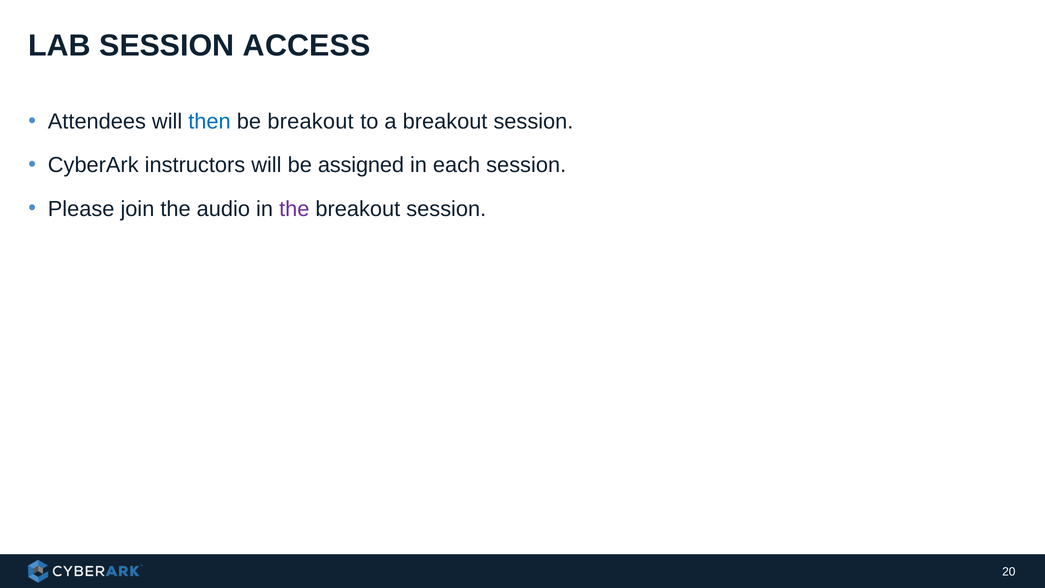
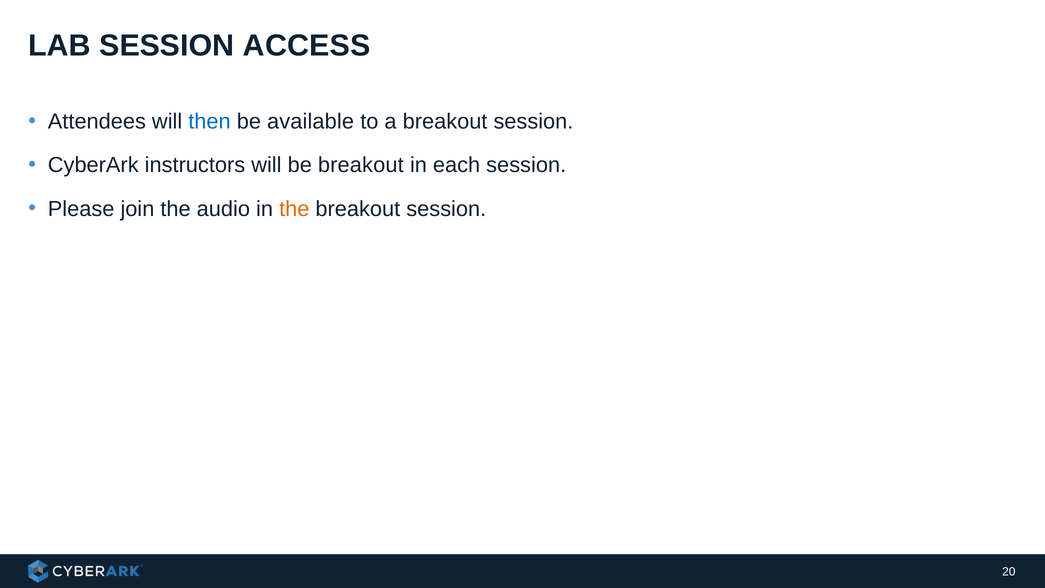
be breakout: breakout -> available (311, 122)
be assigned: assigned -> breakout (361, 165)
the colour: purple -> orange (294, 209)
